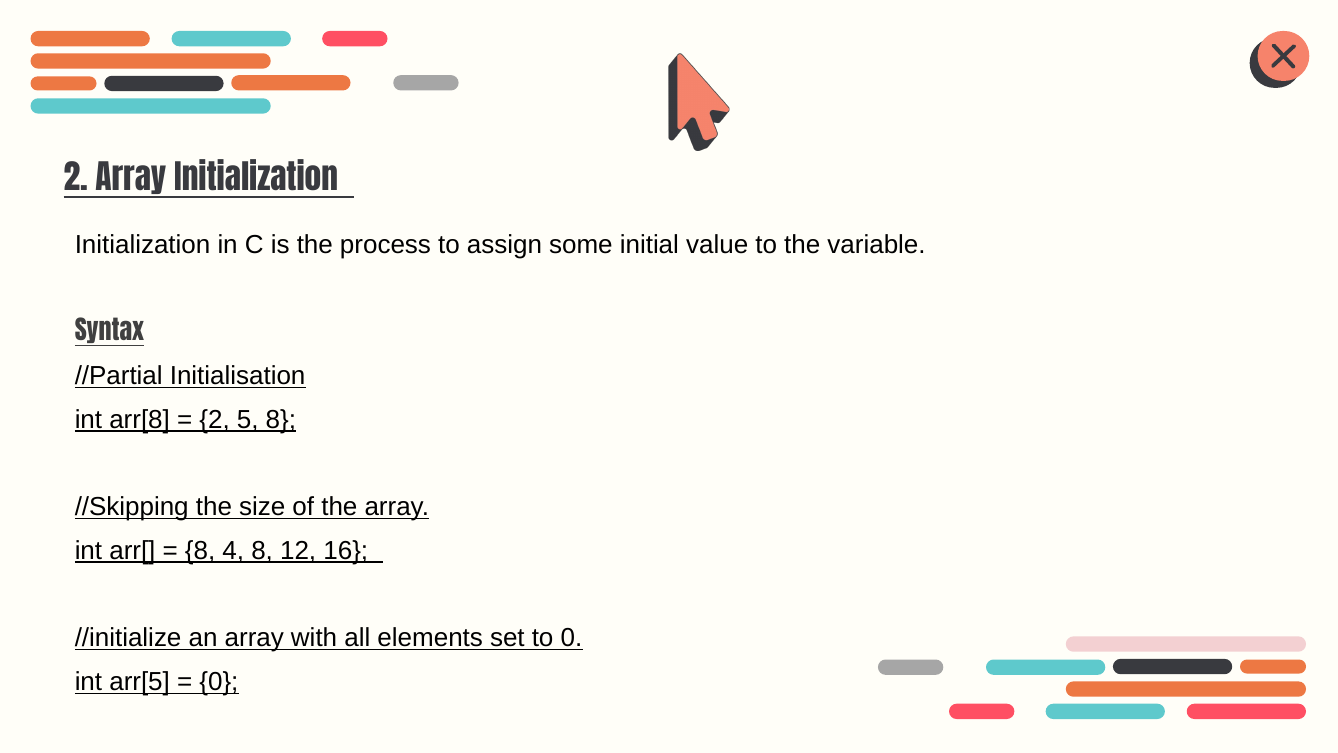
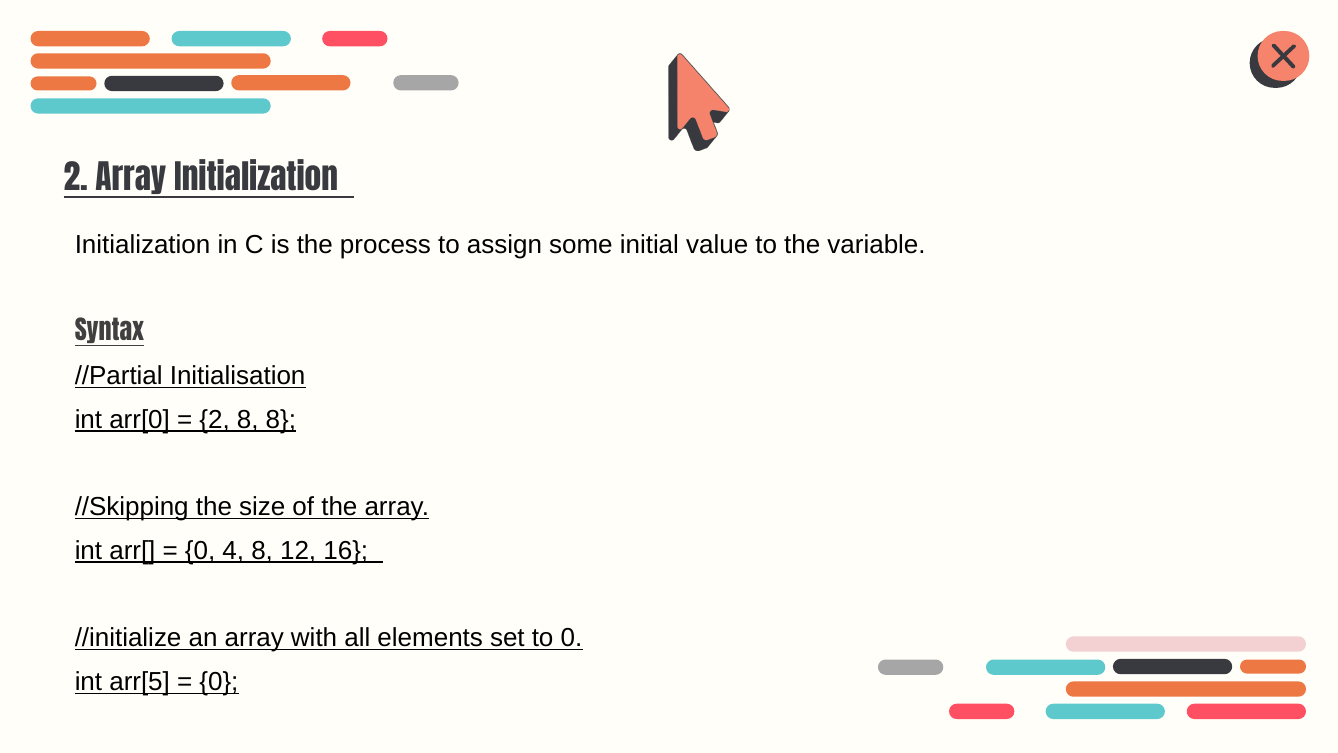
arr[8: arr[8 -> arr[0 (140, 419)
2 5: 5 -> 8 (248, 419)
8: 8 -> 0 (200, 551)
